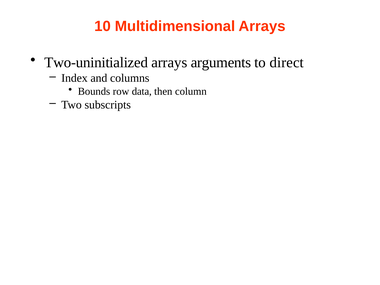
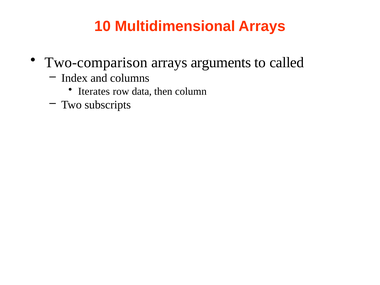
Two-uninitialized: Two-uninitialized -> Two-comparison (96, 62)
direct: direct -> called (287, 62)
Bounds: Bounds -> Iterates (94, 91)
